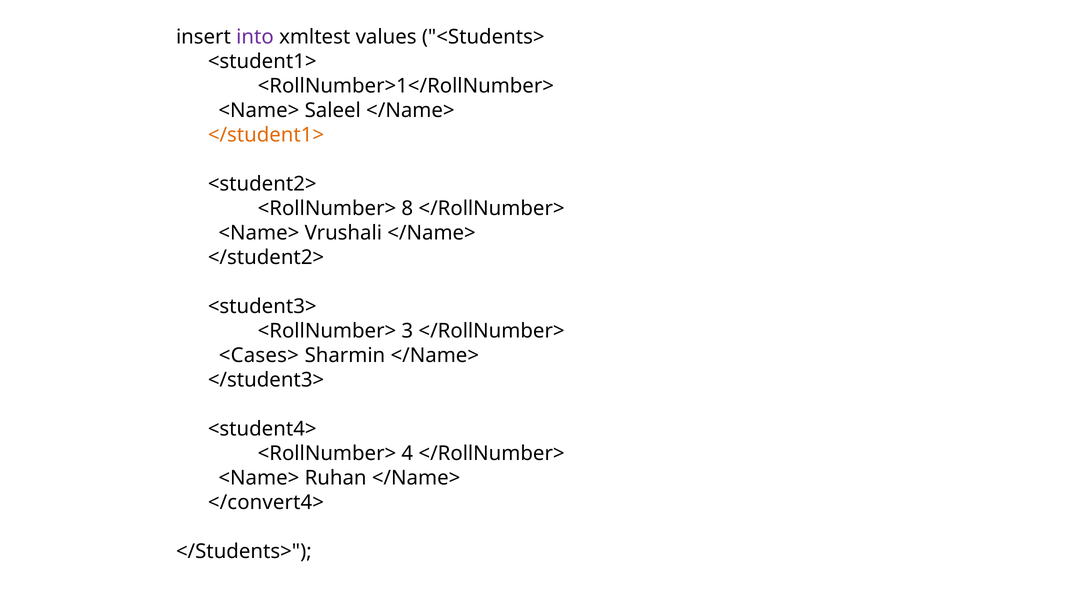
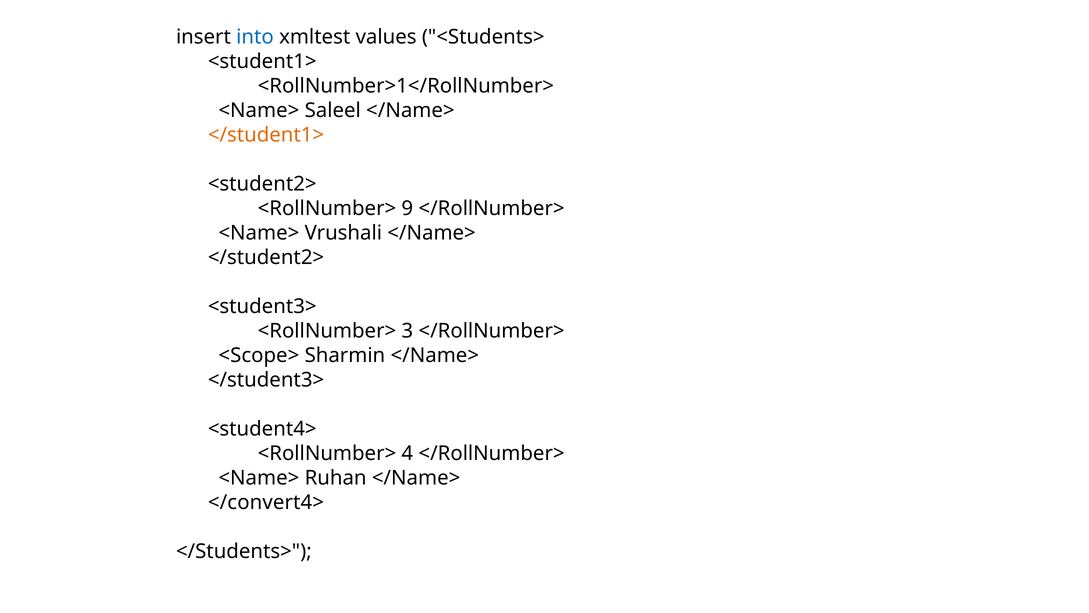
into colour: purple -> blue (255, 37)
8: 8 -> 9 (407, 208)
<Cases>: <Cases> -> <Scope> (259, 355)
